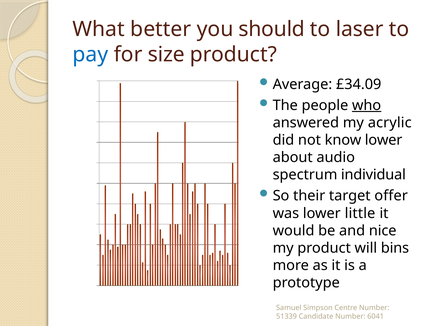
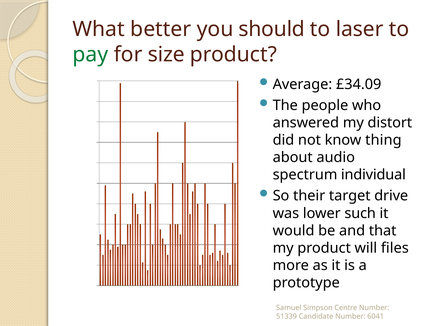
pay colour: blue -> green (90, 55)
who underline: present -> none (367, 105)
acrylic: acrylic -> distort (390, 123)
lower: lower -> thing (383, 140)
offer: offer -> drive (391, 196)
little: little -> such (360, 213)
nice: nice -> that (383, 231)
bins: bins -> files (395, 248)
